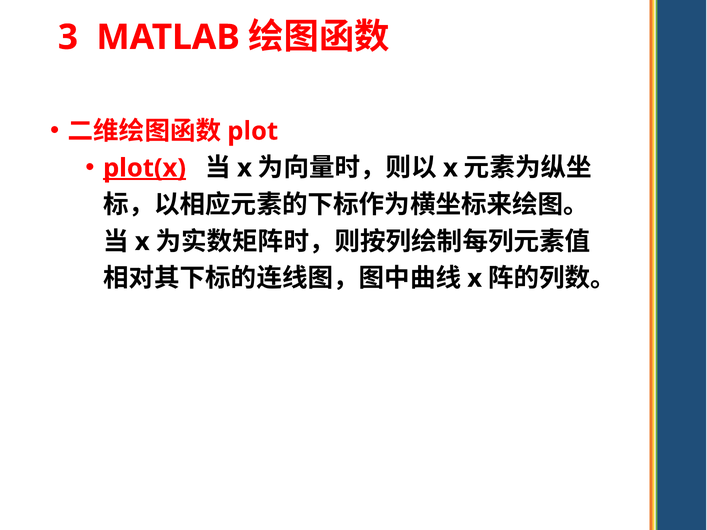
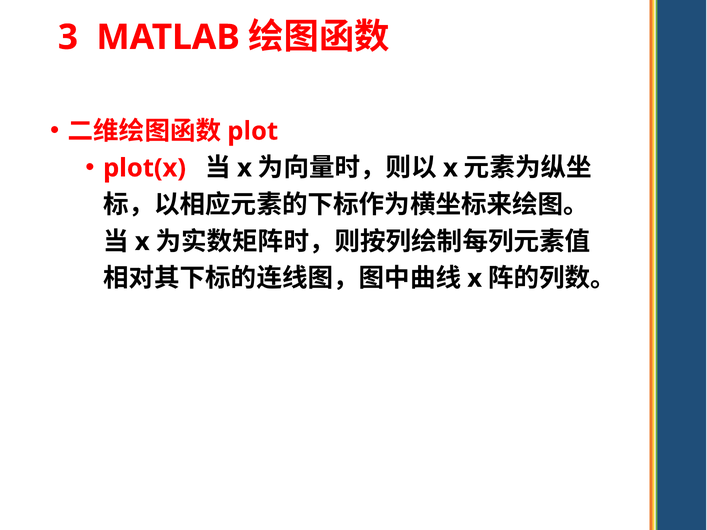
plot(x underline: present -> none (145, 168)
